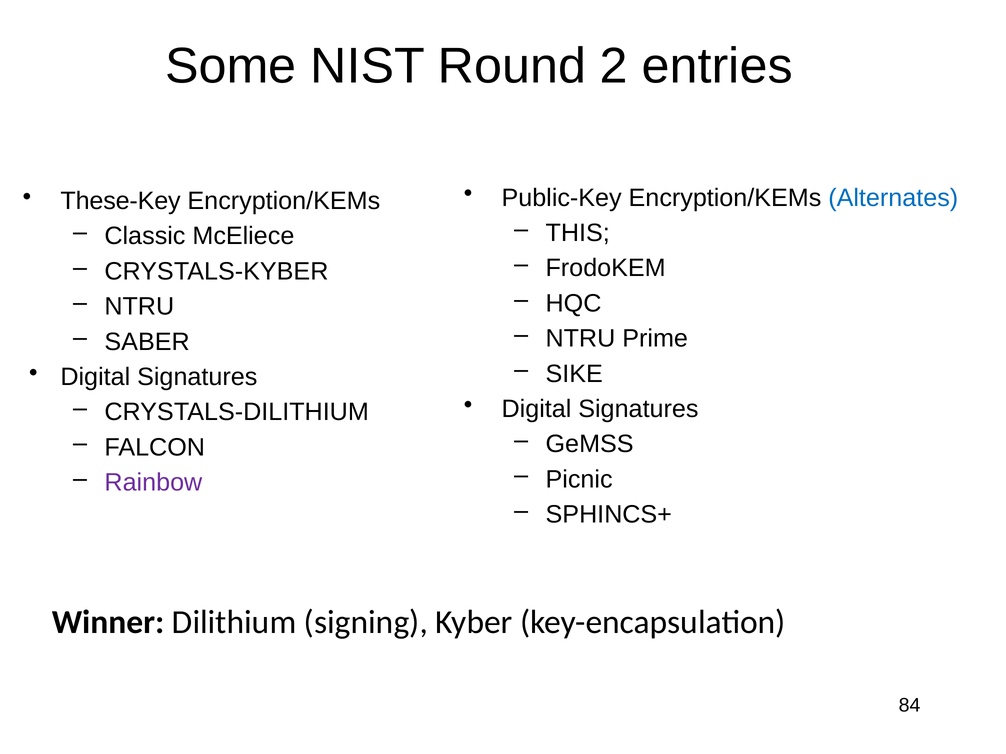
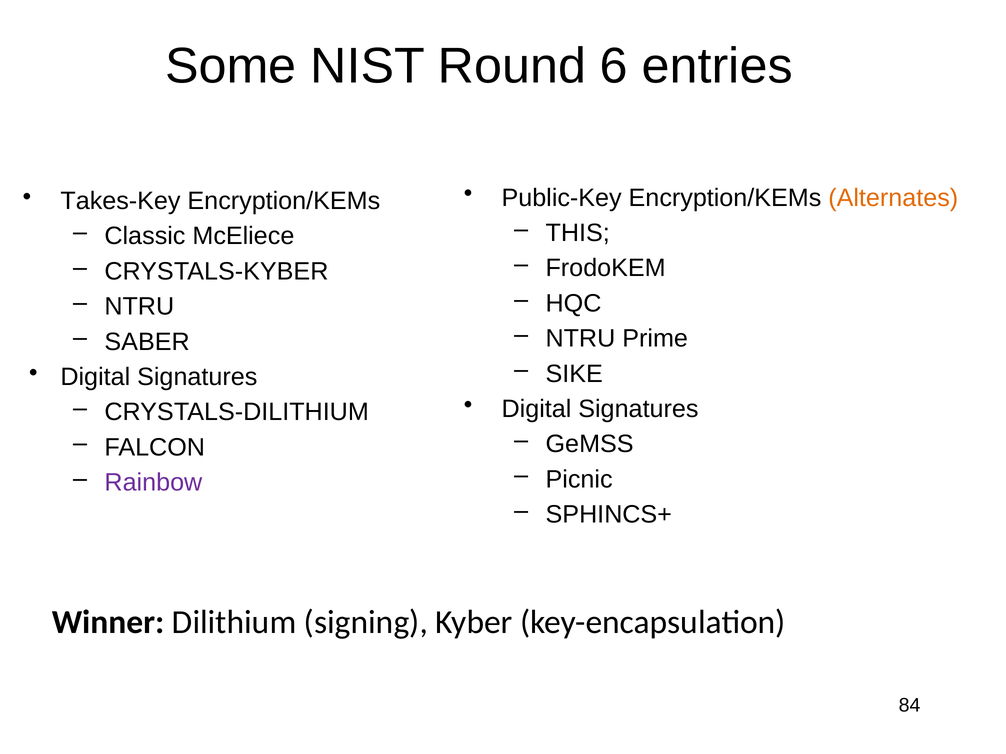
2: 2 -> 6 (614, 66)
Alternates colour: blue -> orange (893, 198)
These-Key: These-Key -> Takes-Key (120, 201)
